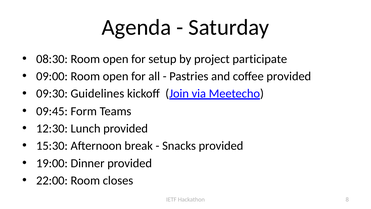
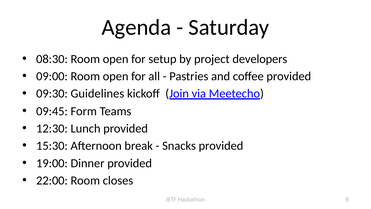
participate: participate -> developers (260, 59)
